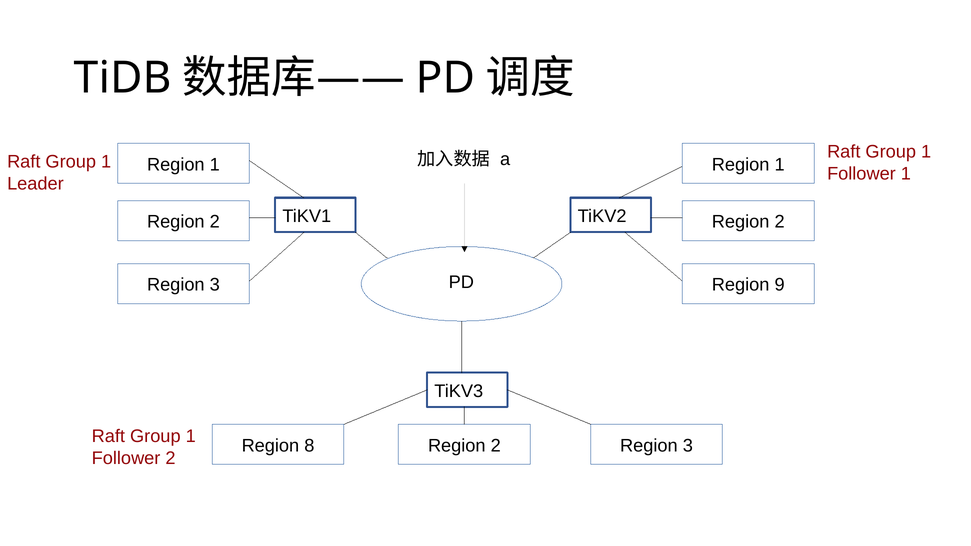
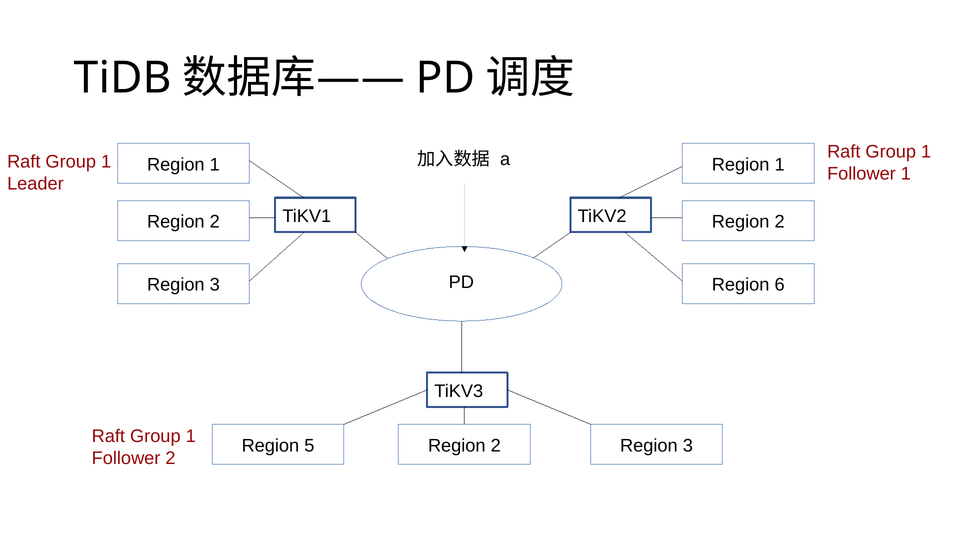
9: 9 -> 6 (780, 285)
8: 8 -> 5 (309, 446)
